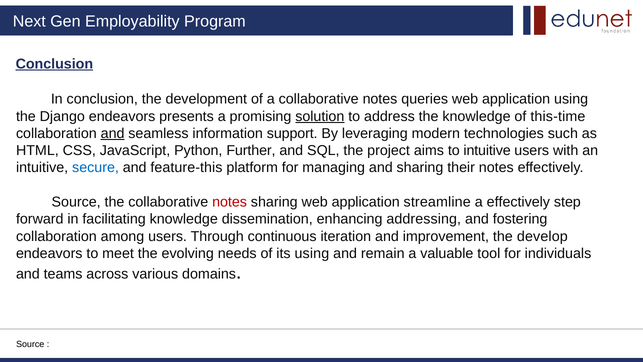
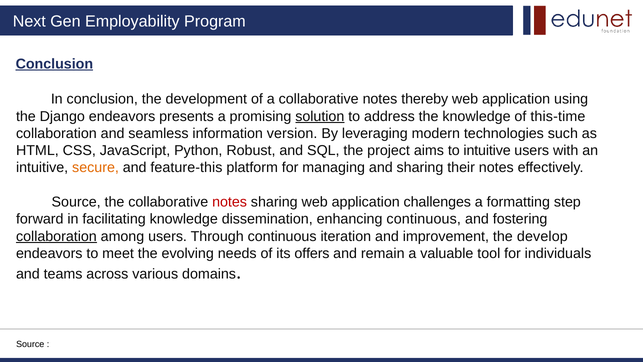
queries: queries -> thereby (425, 99)
and underline: present -> none (113, 133)
support: support -> version (292, 133)
Further: Further -> Robust (251, 150)
secure colour: blue -> orange (96, 168)
streamline: streamline -> challenges (437, 202)
a effectively: effectively -> formatting (518, 202)
enhancing addressing: addressing -> continuous (424, 219)
collaboration underline: none -> present (56, 236)
its using: using -> offers (312, 253)
